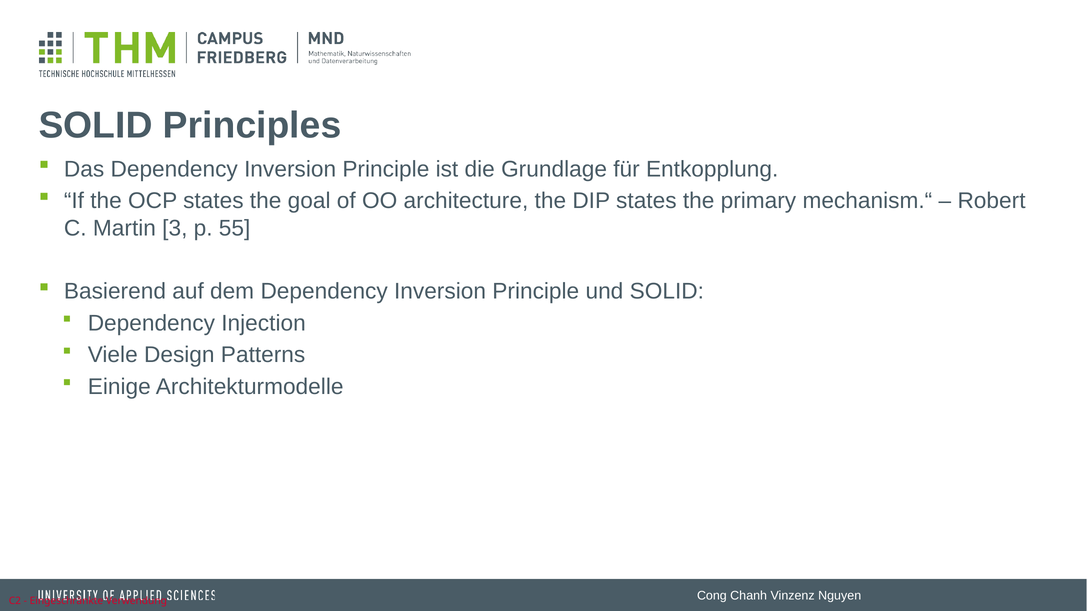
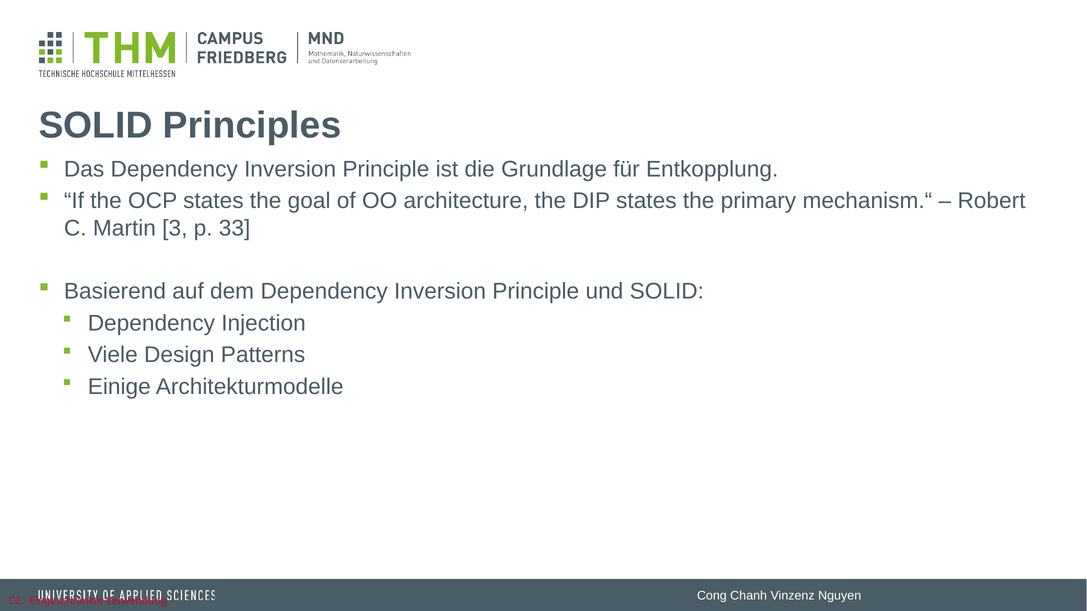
55: 55 -> 33 (235, 228)
